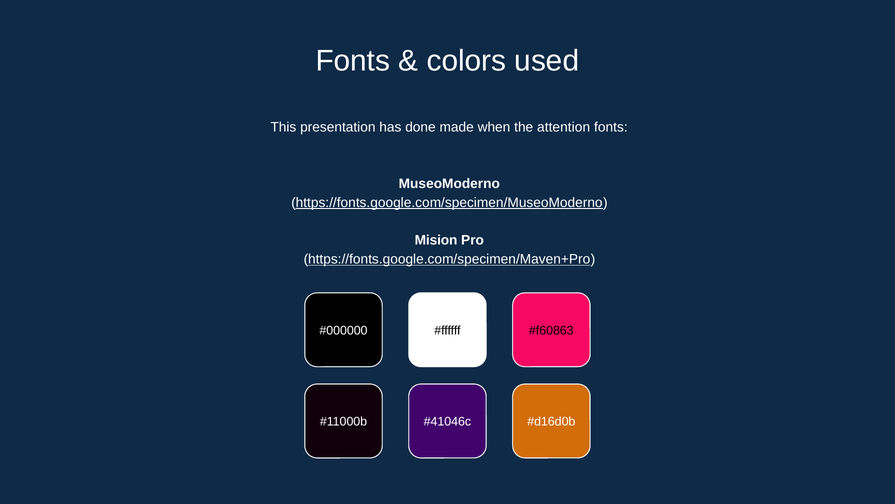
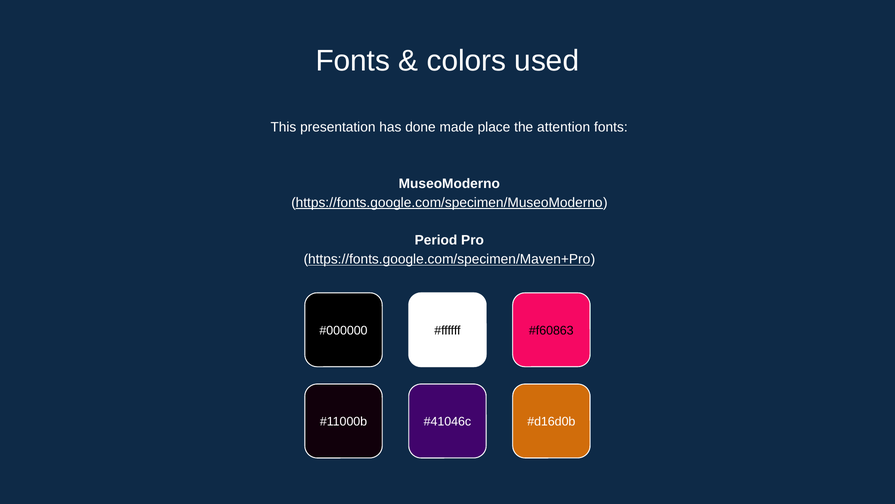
when: when -> place (494, 127)
Mision: Mision -> Period (436, 240)
